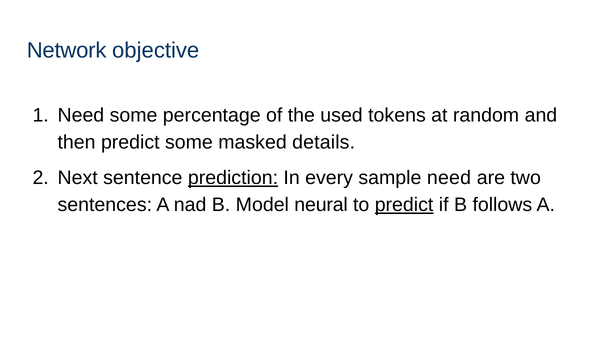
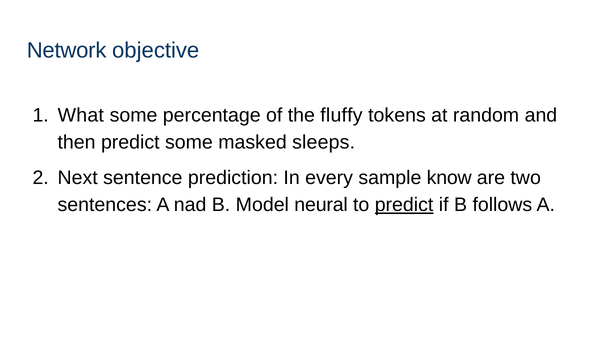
Need: Need -> What (81, 115)
used: used -> fluffy (341, 115)
details: details -> sleeps (324, 142)
prediction underline: present -> none (233, 178)
sample need: need -> know (449, 178)
